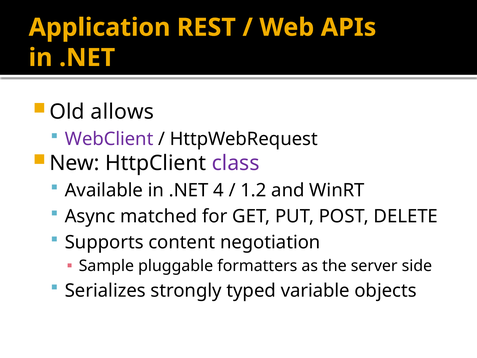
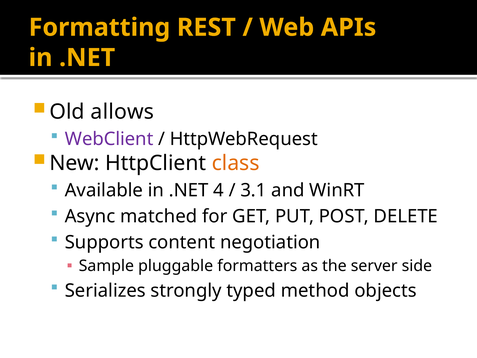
Application: Application -> Formatting (99, 27)
class colour: purple -> orange (236, 163)
1.2: 1.2 -> 3.1 (253, 190)
variable: variable -> method (315, 290)
